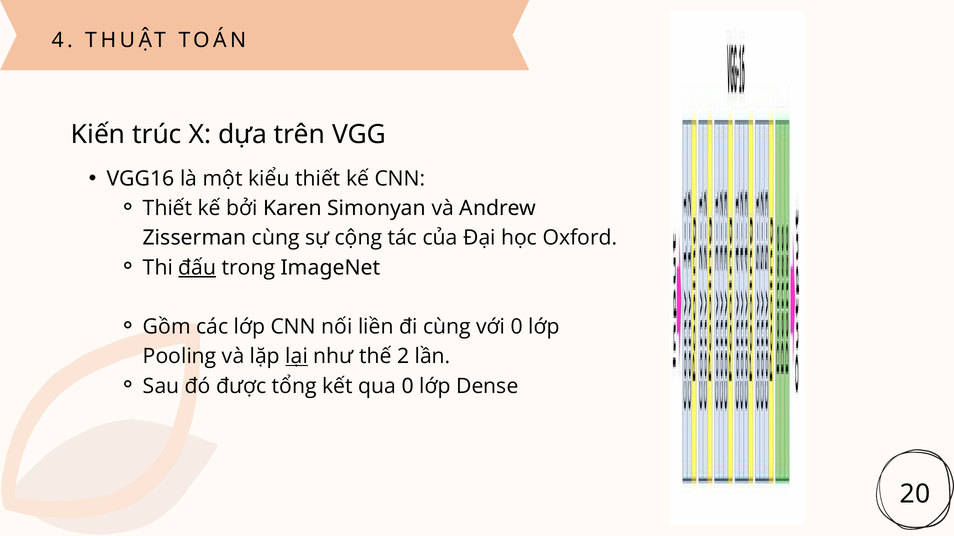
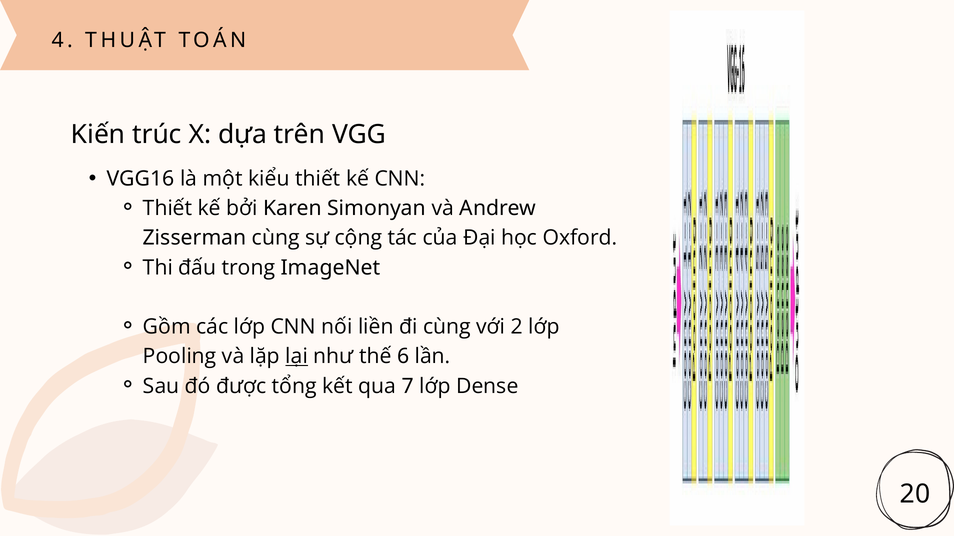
đấu underline: present -> none (197, 268)
với 0: 0 -> 2 (517, 327)
2: 2 -> 6 (403, 357)
qua 0: 0 -> 7 (408, 387)
